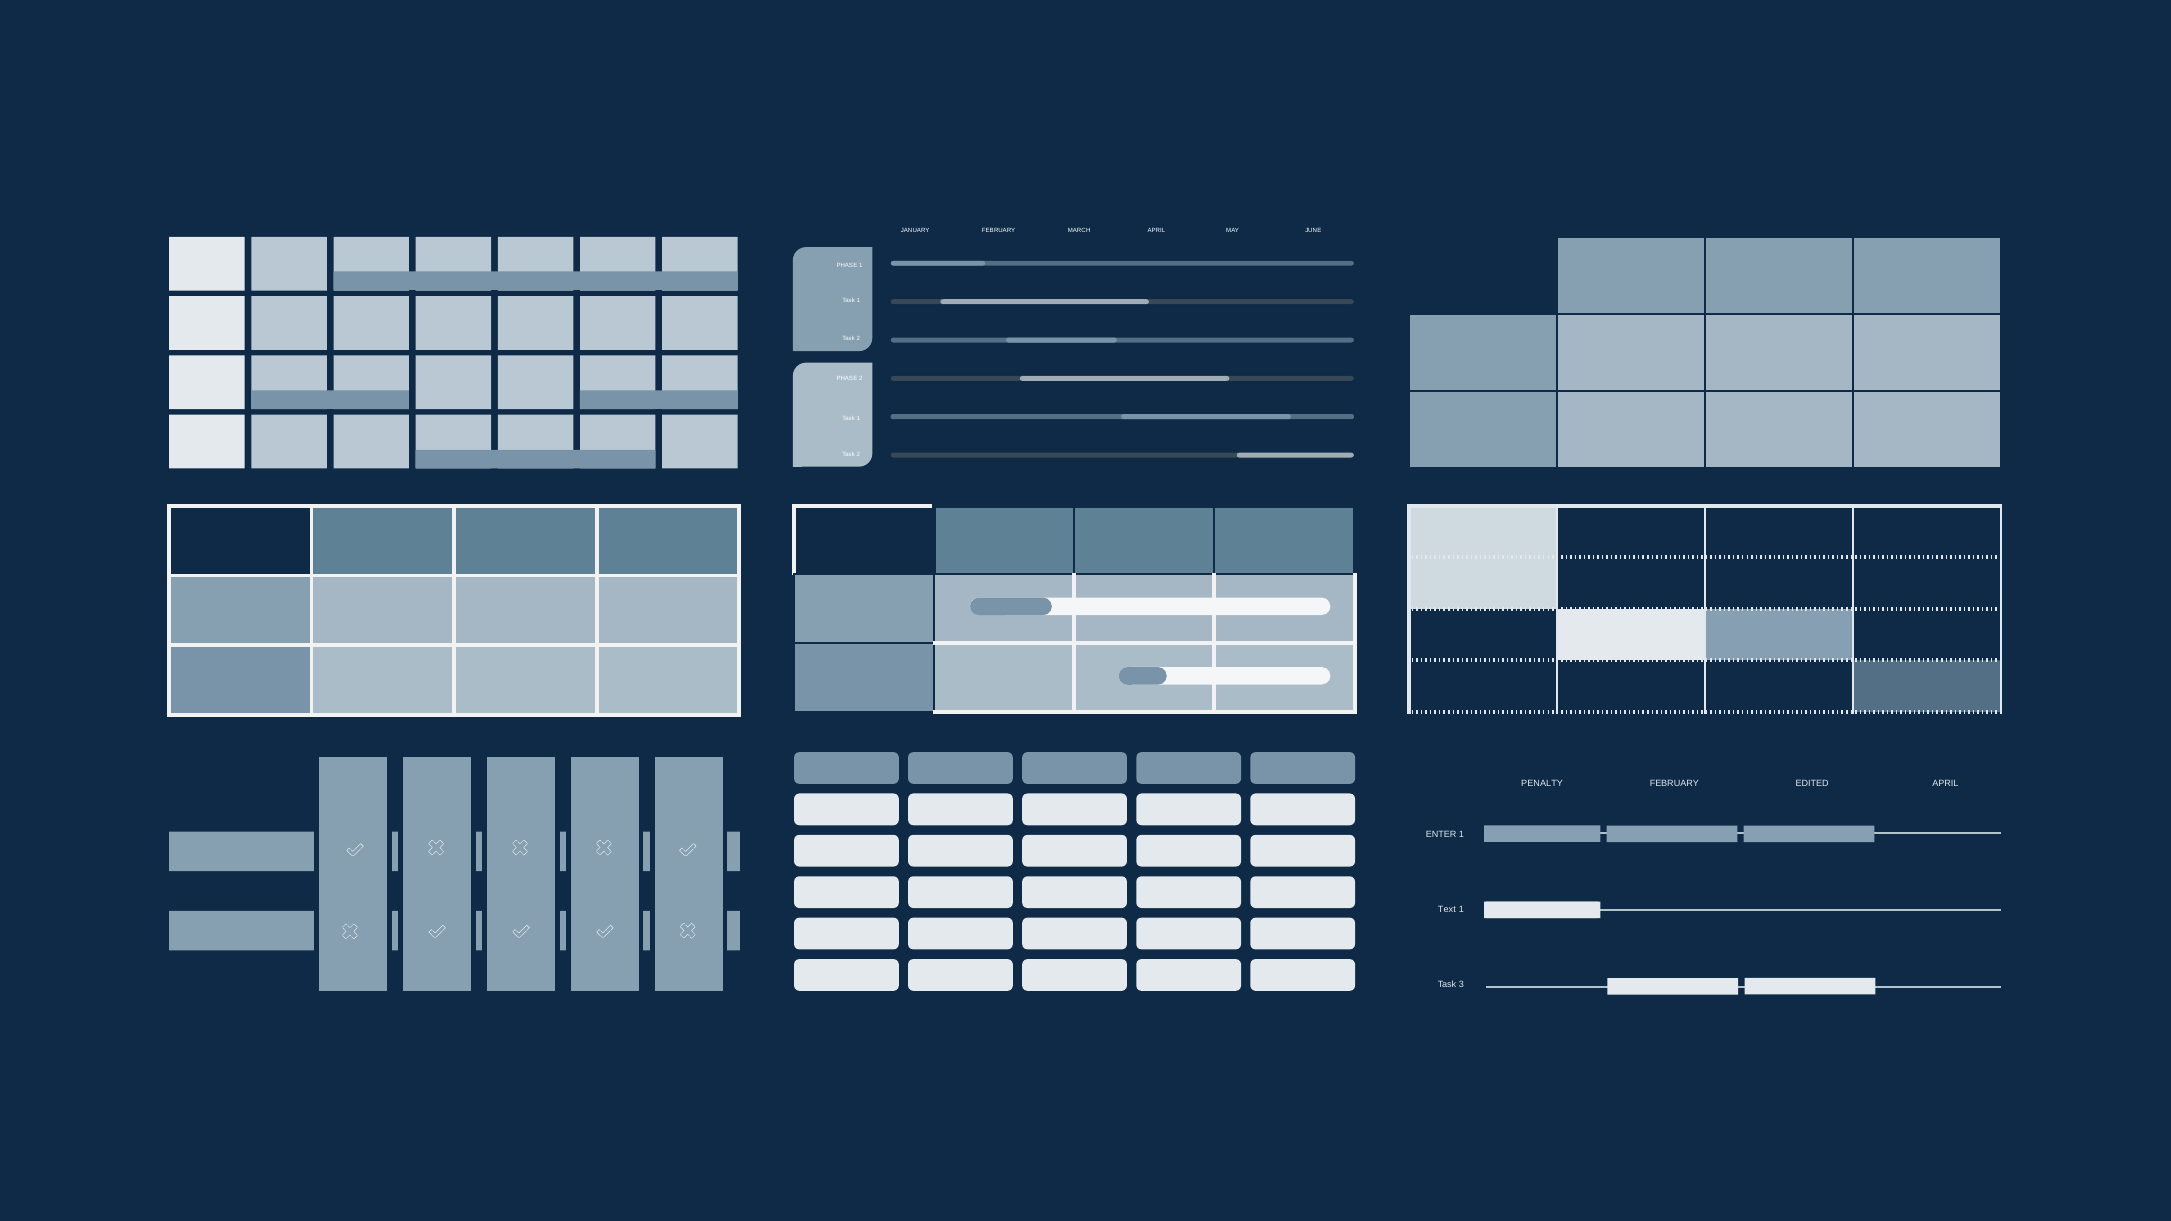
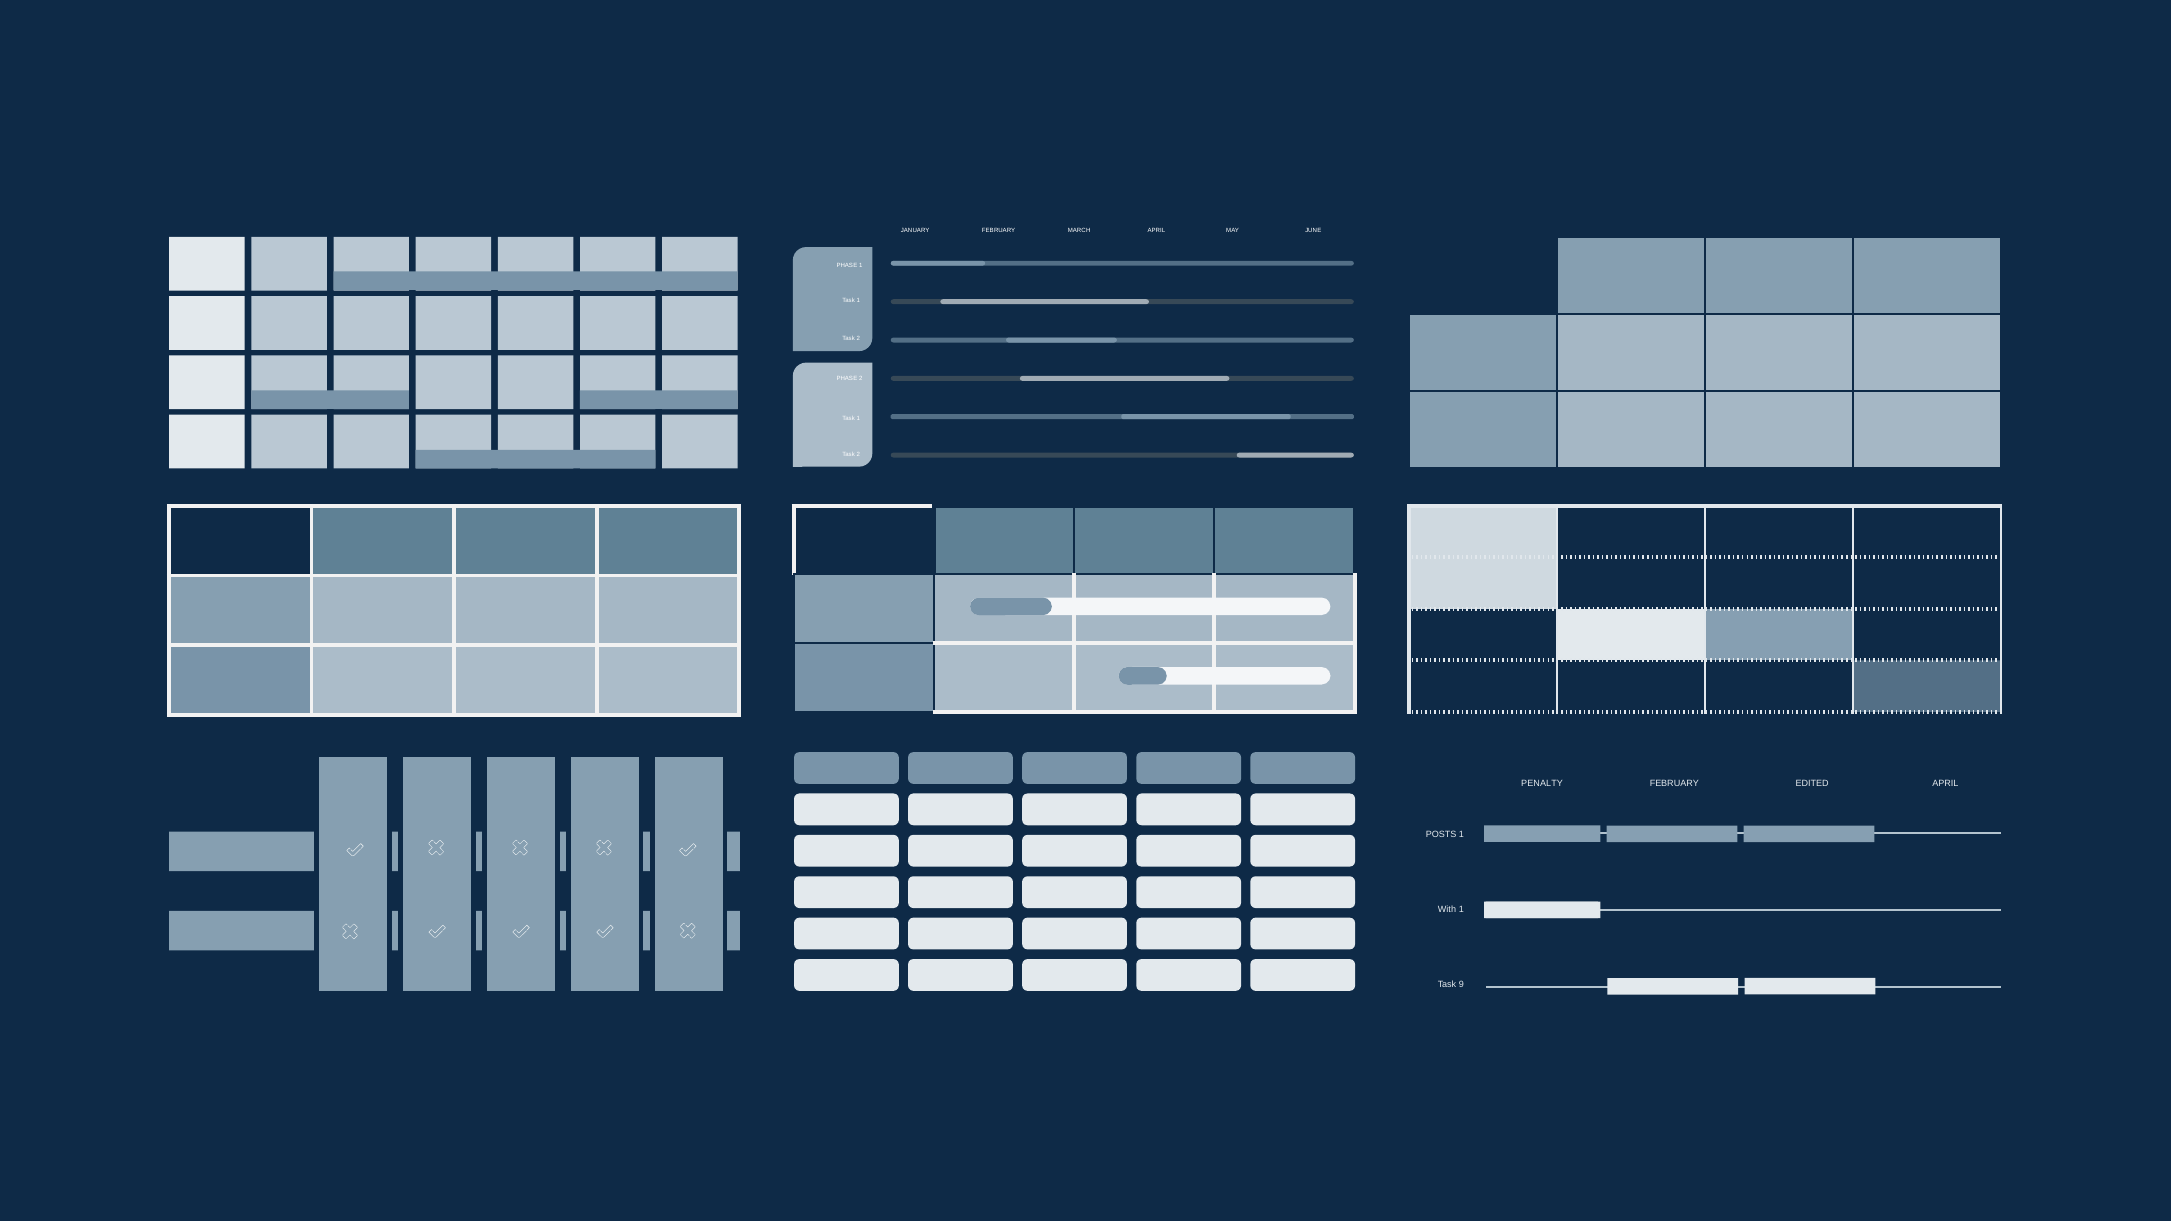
ENTER: ENTER -> POSTS (1441, 834)
Text: Text -> With (1447, 909)
3: 3 -> 9 (1461, 984)
